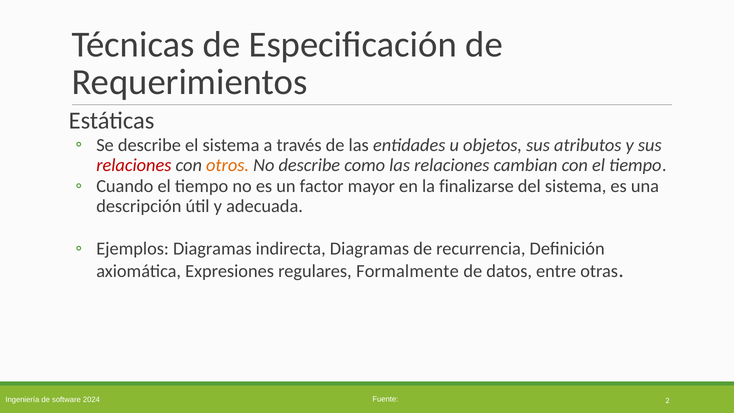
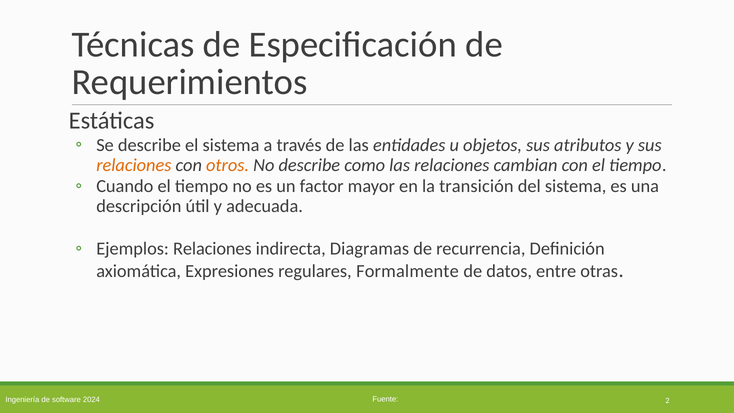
relaciones colour: red -> orange (134, 165)
finalizarse: finalizarse -> transición (476, 186)
Ejemplos Diagramas: Diagramas -> Relaciones (212, 249)
